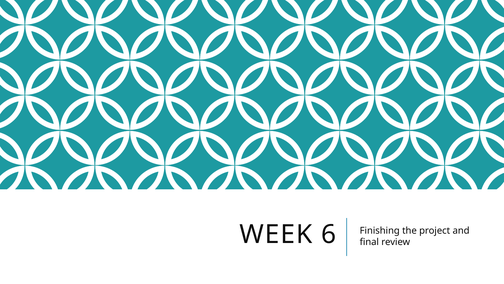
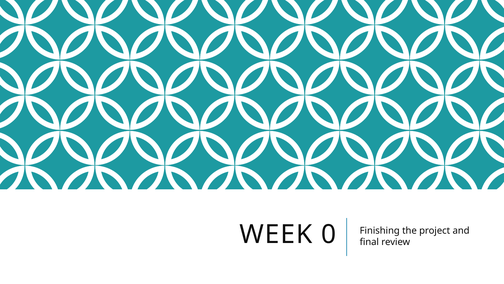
6: 6 -> 0 (329, 234)
